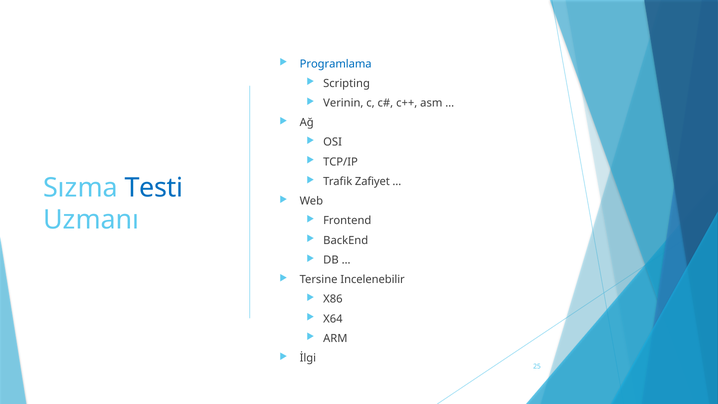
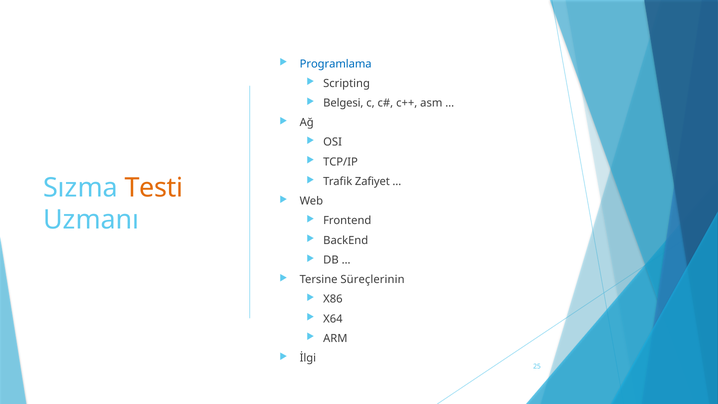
Verinin: Verinin -> Belgesi (343, 103)
Testi colour: blue -> orange (154, 188)
Incelenebilir: Incelenebilir -> Süreçlerinin (373, 279)
